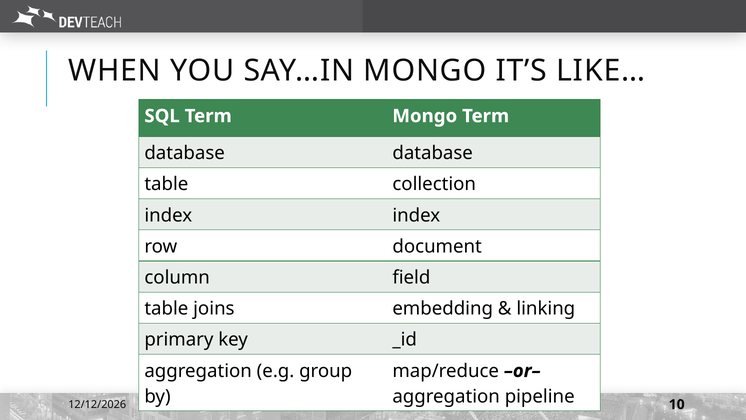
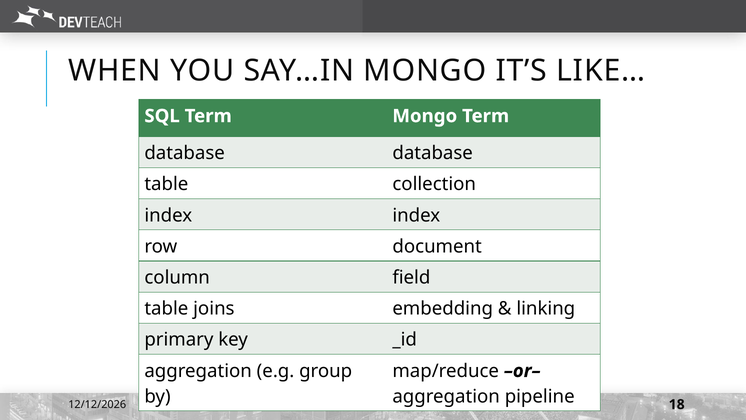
10: 10 -> 18 (677, 404)
